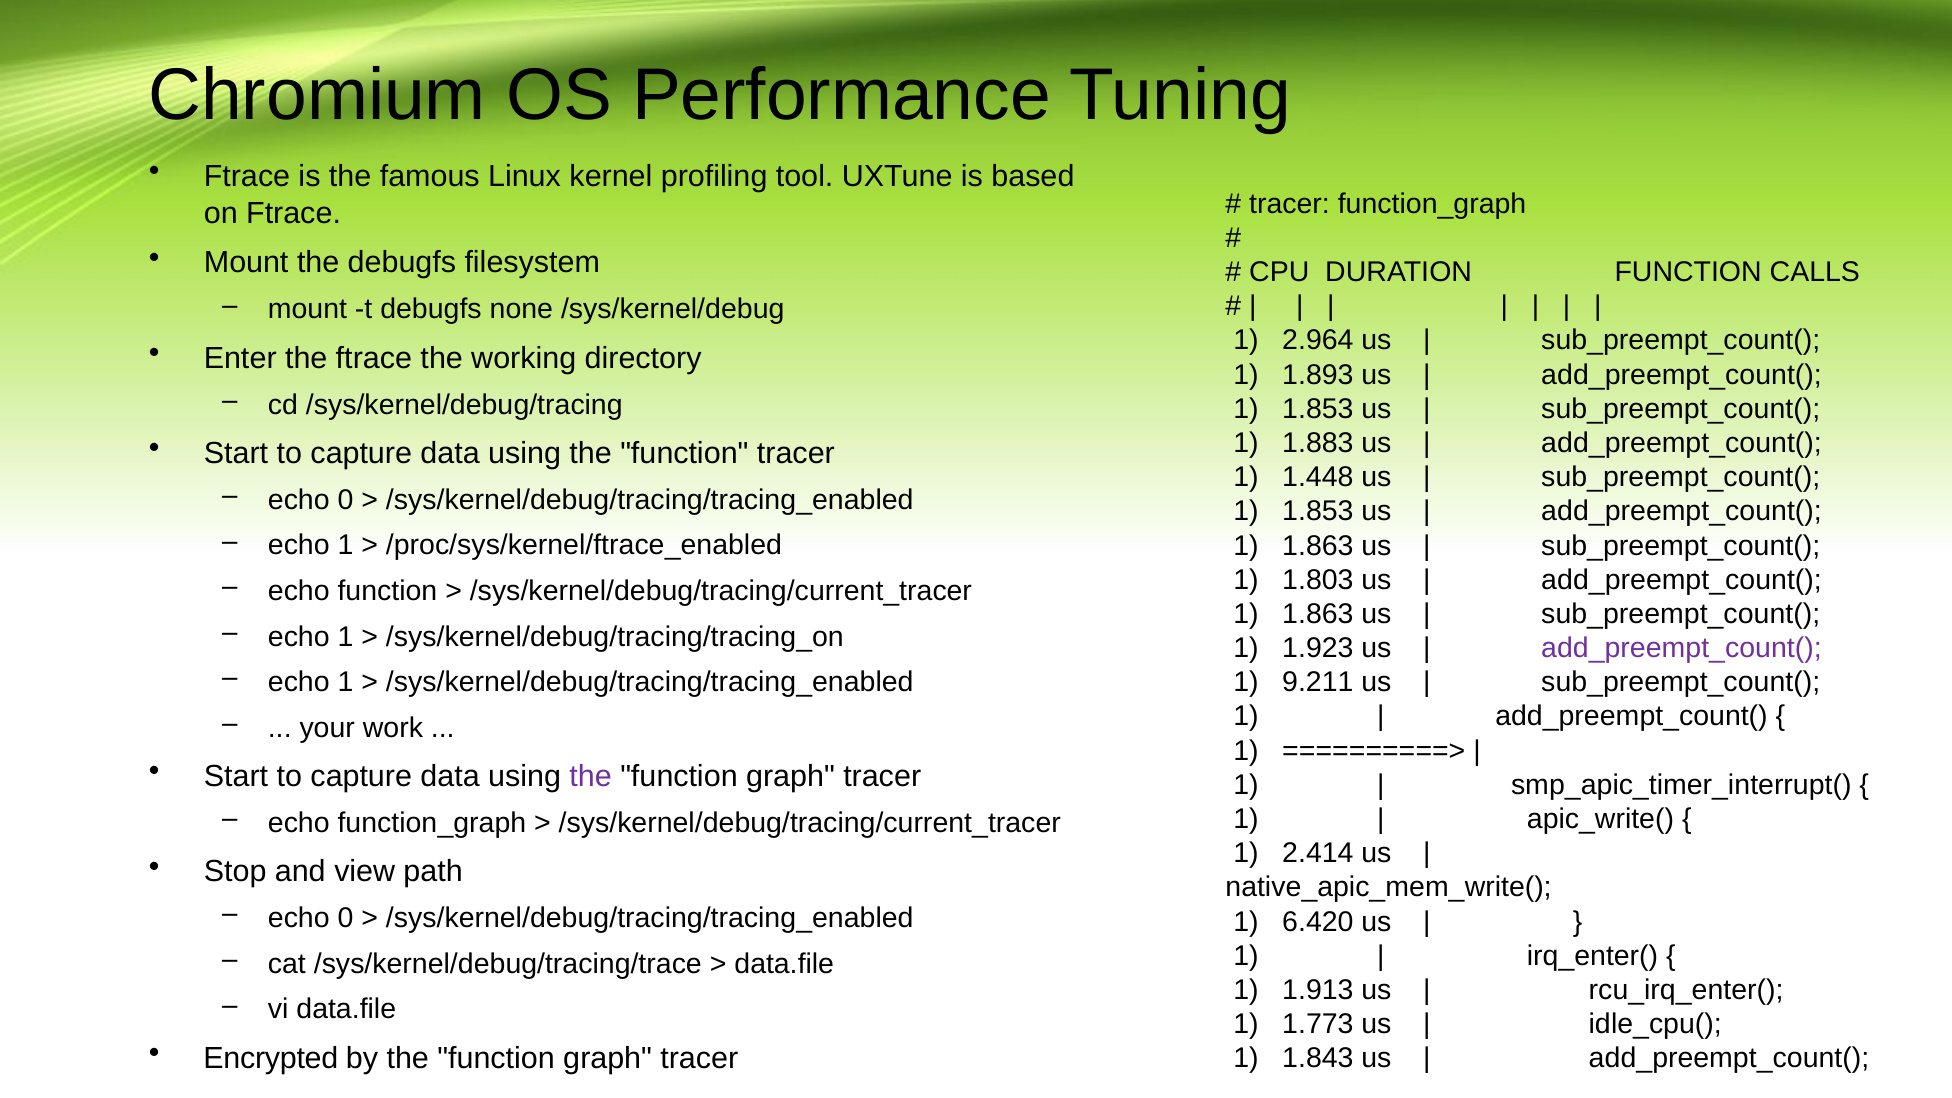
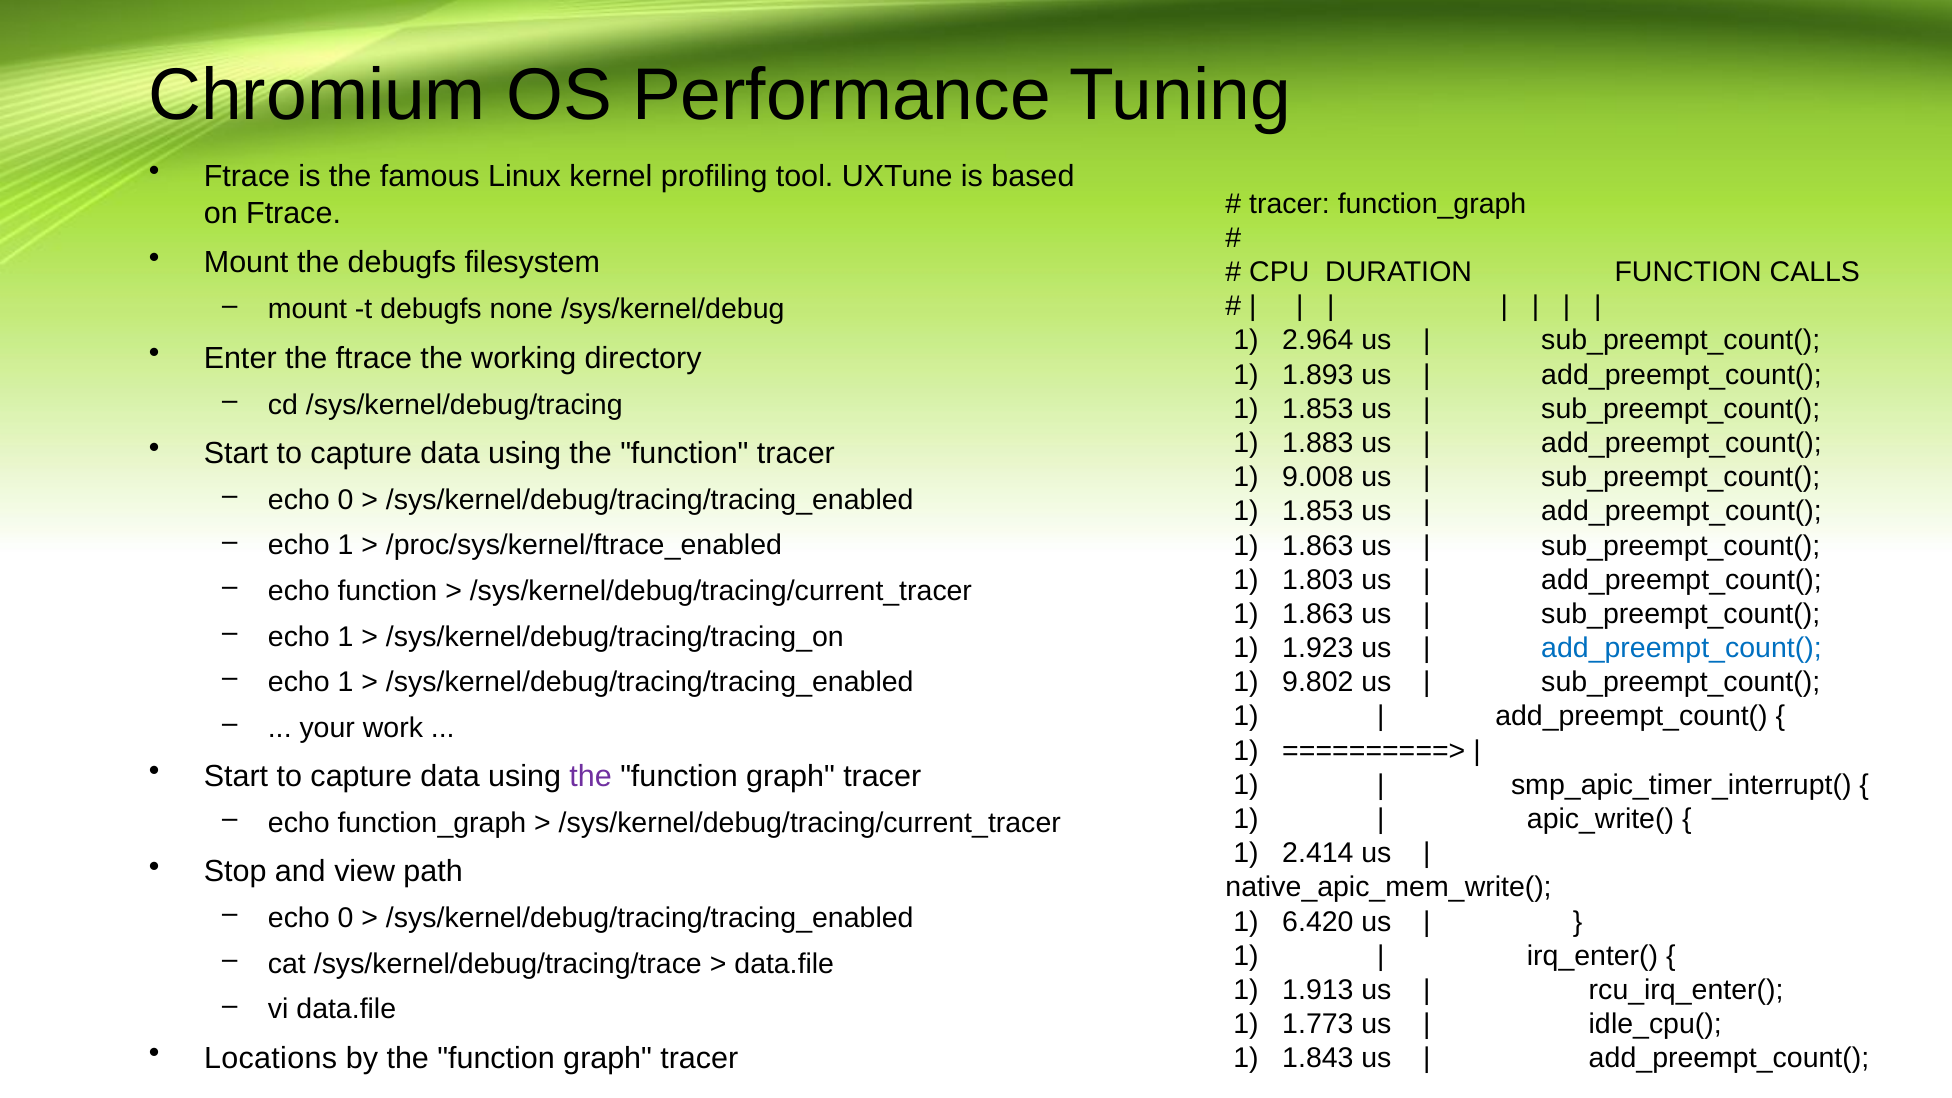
1.448: 1.448 -> 9.008 (1318, 477)
add_preempt_count( colour: purple -> blue (1681, 648)
9.211: 9.211 -> 9.802 (1318, 682)
Encrypted: Encrypted -> Locations (271, 1058)
